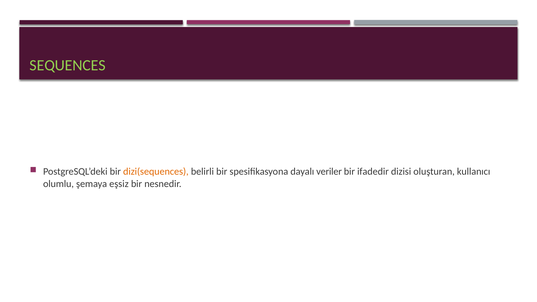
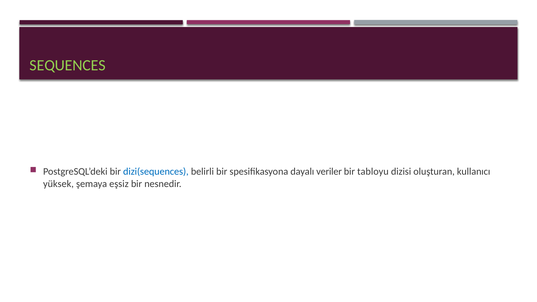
dizi(sequences colour: orange -> blue (156, 172)
ifadedir: ifadedir -> tabloyu (373, 172)
olumlu: olumlu -> yüksek (58, 184)
